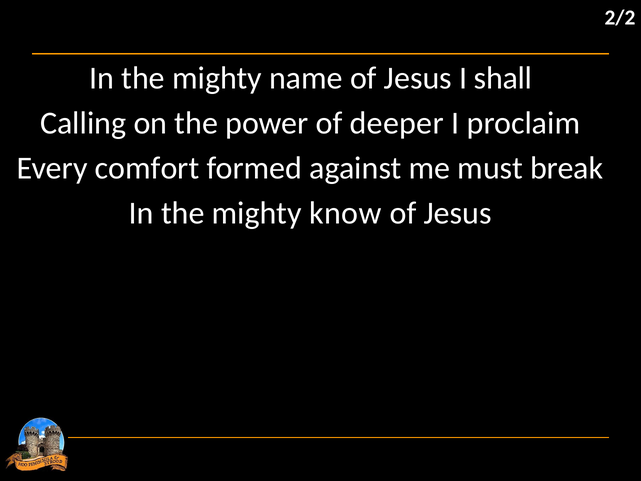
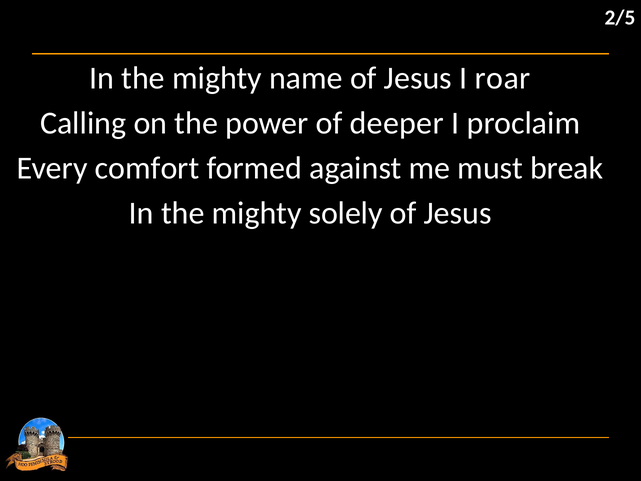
2/2: 2/2 -> 2/5 (620, 17)
shall: shall -> roar (503, 78)
know: know -> solely (346, 213)
